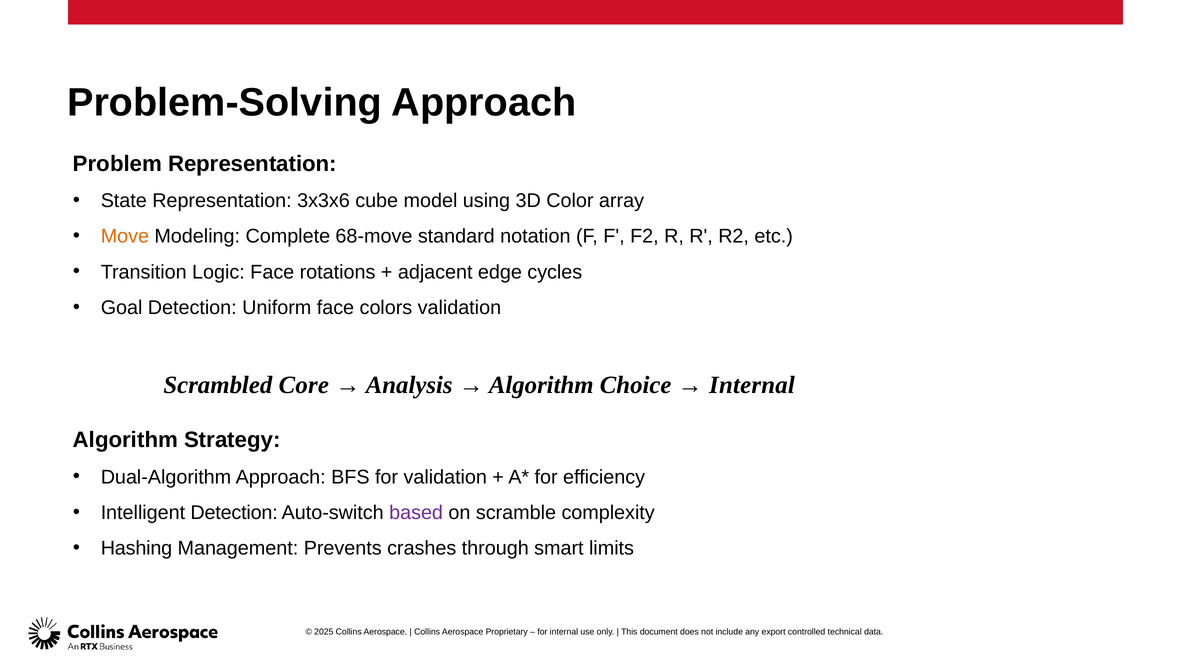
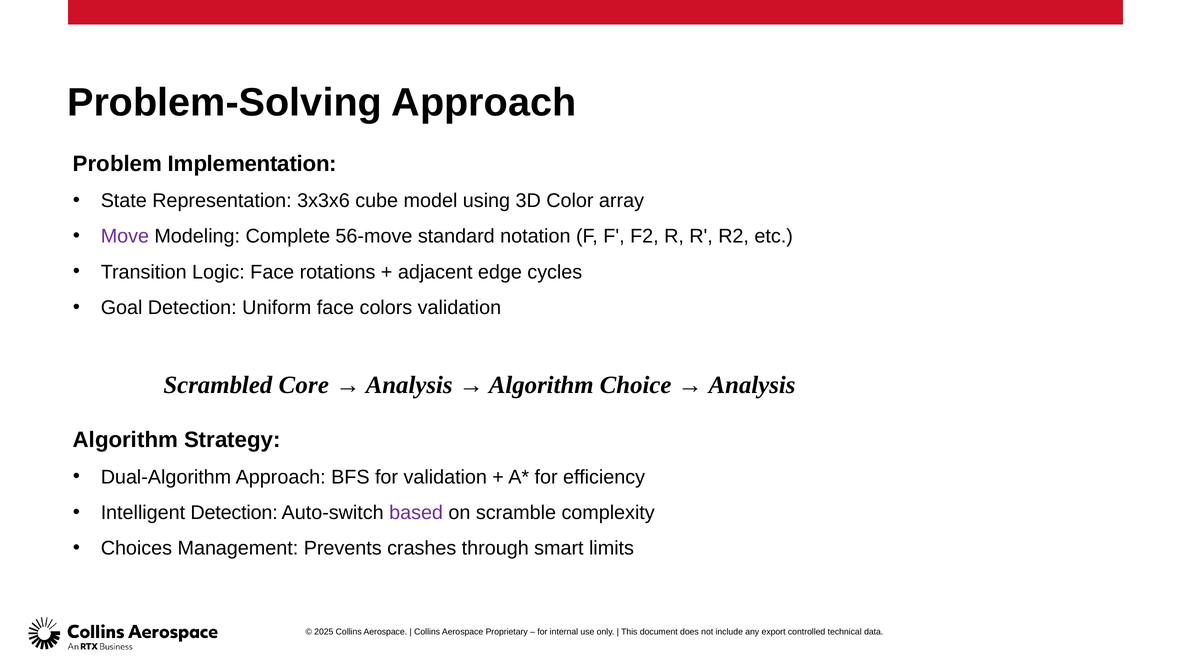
Problem Representation: Representation -> Implementation (252, 164)
Move colour: orange -> purple (125, 236)
68-move: 68-move -> 56-move (374, 236)
Internal: Internal -> Analysis (752, 385)
Hashing: Hashing -> Choices (136, 548)
